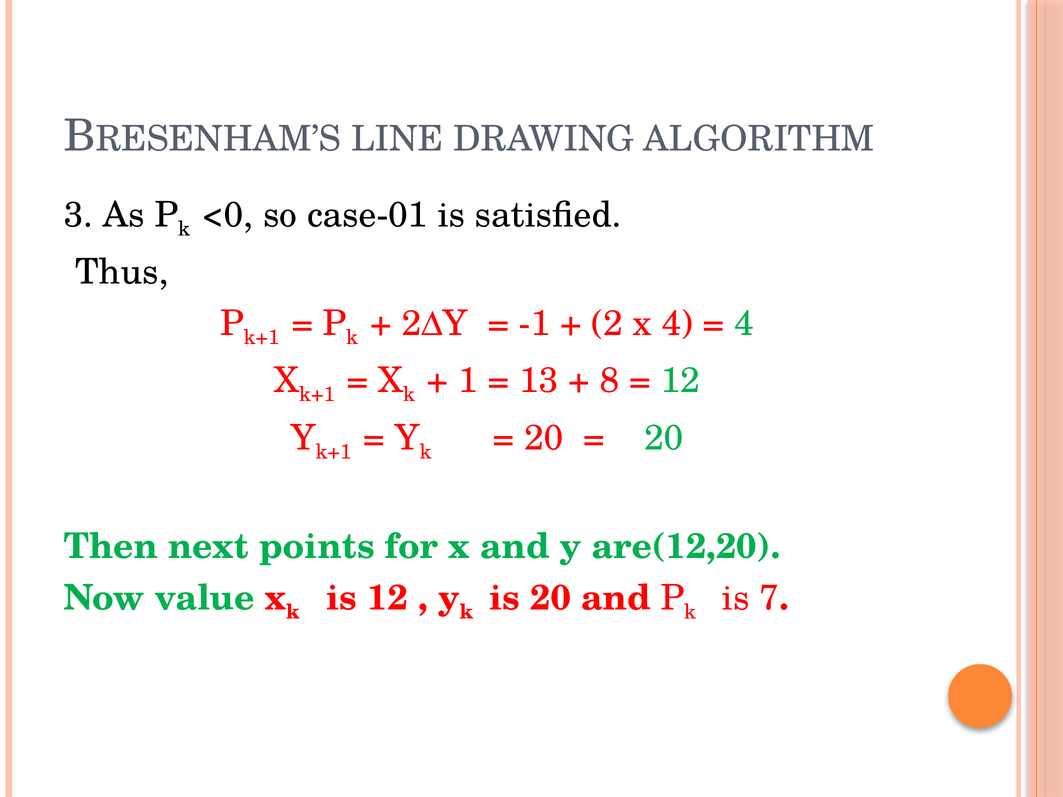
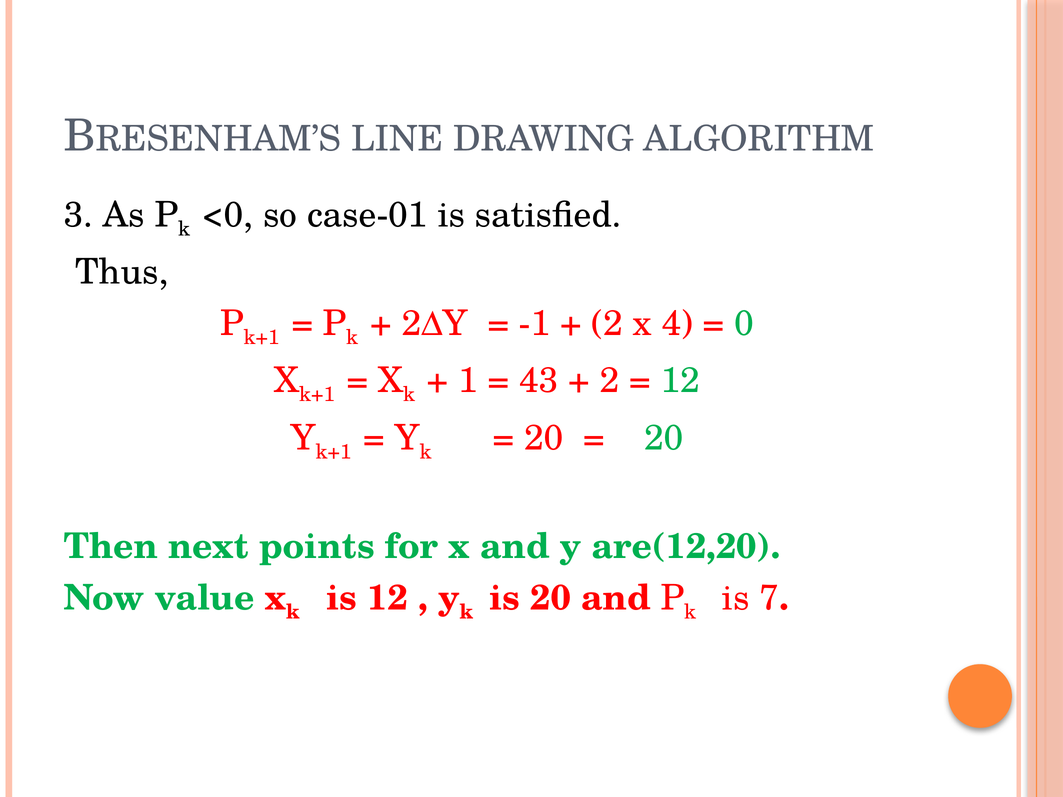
4: 4 -> 0 (744, 324)
13: 13 -> 43 (539, 381)
8: 8 -> 2 (610, 381)
